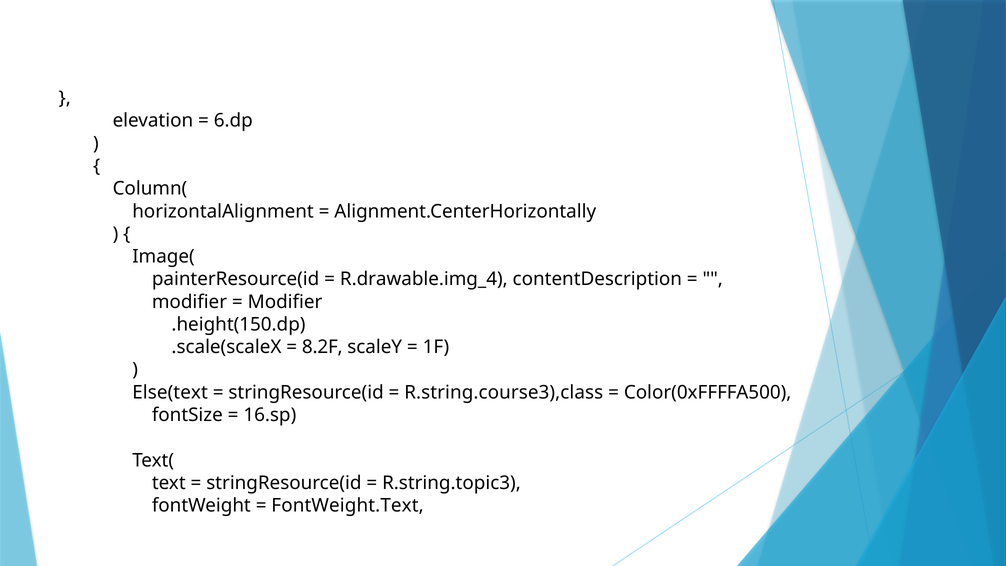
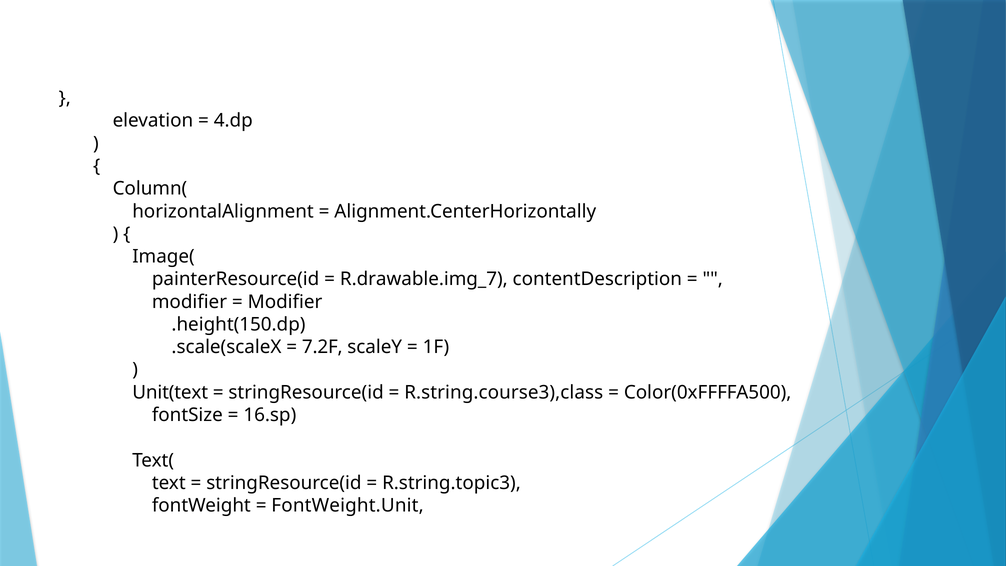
6.dp: 6.dp -> 4.dp (233, 121)
R.drawable.img_4: R.drawable.img_4 -> R.drawable.img_7 (424, 279)
8.2F: 8.2F -> 7.2F (322, 347)
Else(text: Else(text -> Unit(text (170, 392)
FontWeight.Text: FontWeight.Text -> FontWeight.Unit (348, 505)
